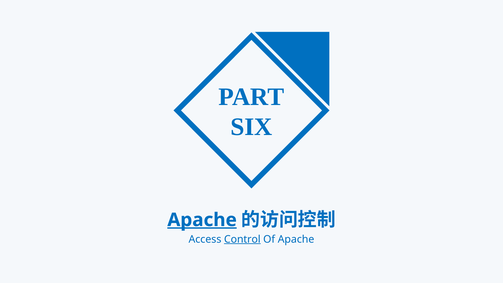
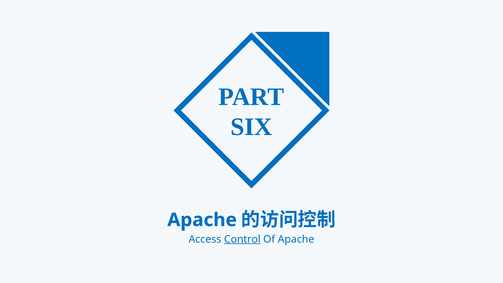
Apache underline: present -> none (202, 220)
